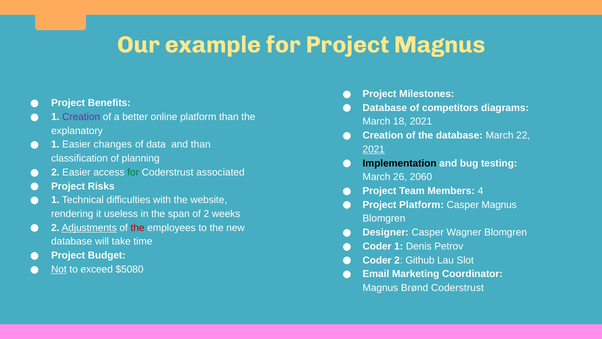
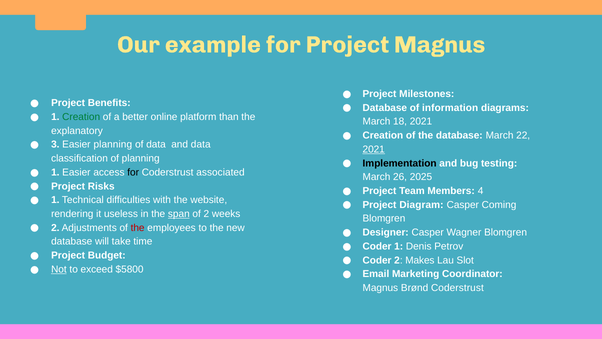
competitors: competitors -> information (450, 108)
Creation colour: purple -> green (81, 117)
1: 1 -> 3 (55, 144)
Easier changes: changes -> planning (113, 144)
and than: than -> data (201, 144)
2: 2 -> 1 (55, 172)
for colour: green -> black (133, 172)
2060: 2060 -> 2025 (421, 177)
Project Platform: Platform -> Diagram (421, 205)
Casper Magnus: Magnus -> Coming (499, 205)
span underline: none -> present (179, 214)
Adjustments underline: present -> none (89, 228)
Github: Github -> Makes (420, 260)
$5080: $5080 -> $5800 (130, 269)
